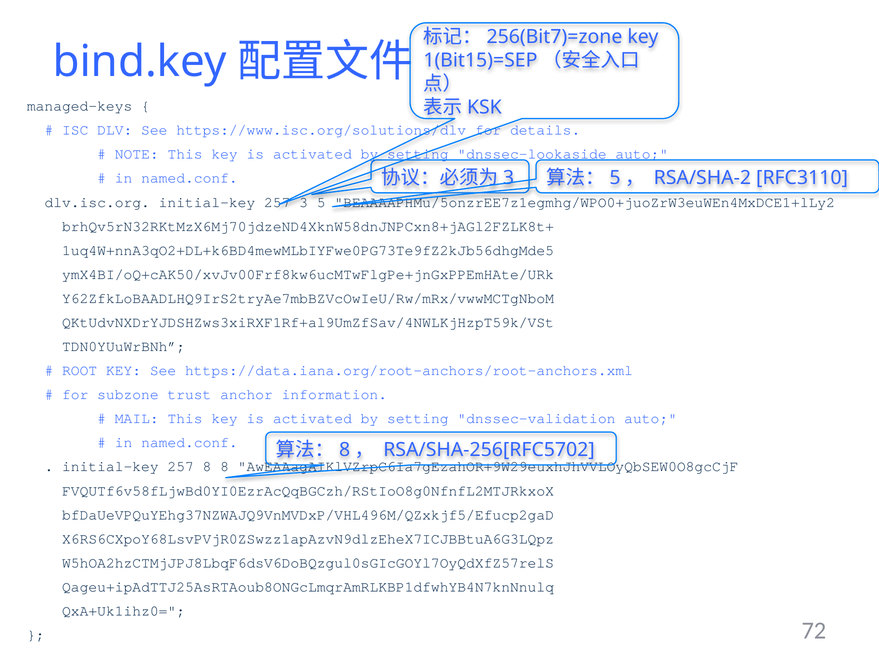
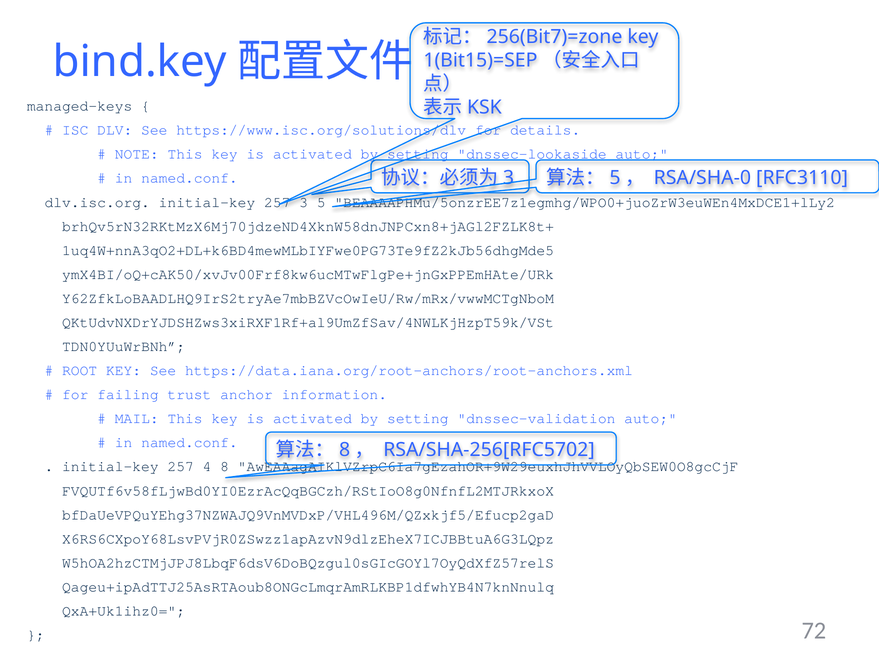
RSA/SHA-2: RSA/SHA-2 -> RSA/SHA-0 (702, 177)
subzone: subzone -> failing (128, 394)
257 8: 8 -> 4 (207, 466)
